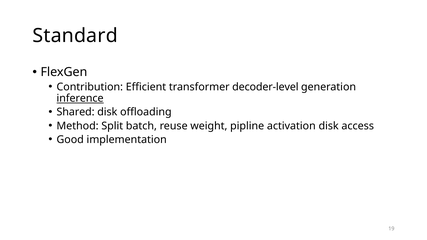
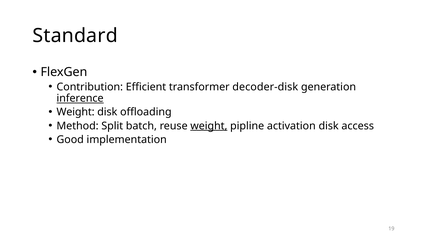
decoder-level: decoder-level -> decoder-disk (265, 87)
Shared: Shared -> Weight (76, 112)
weight underline: none -> present (209, 126)
